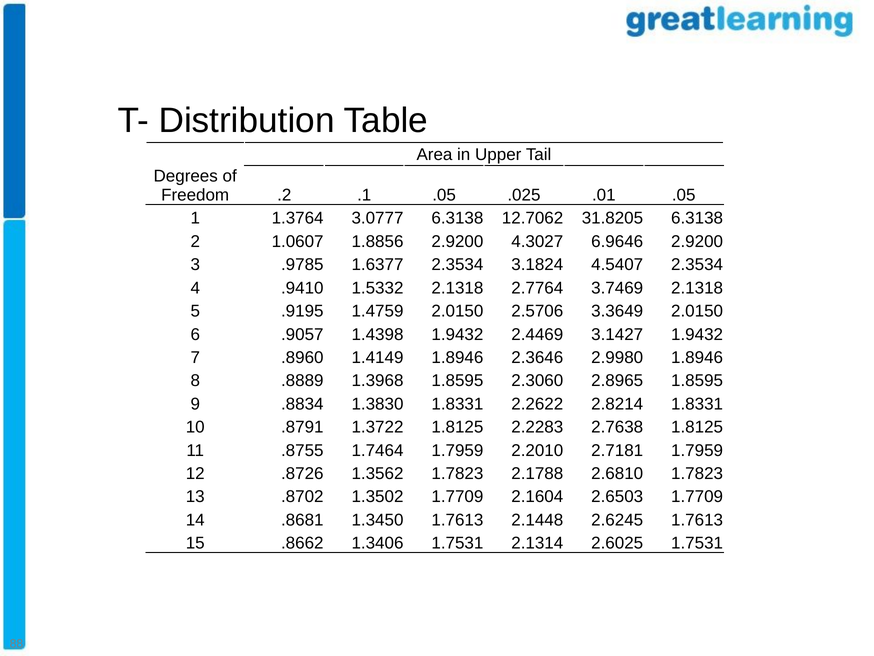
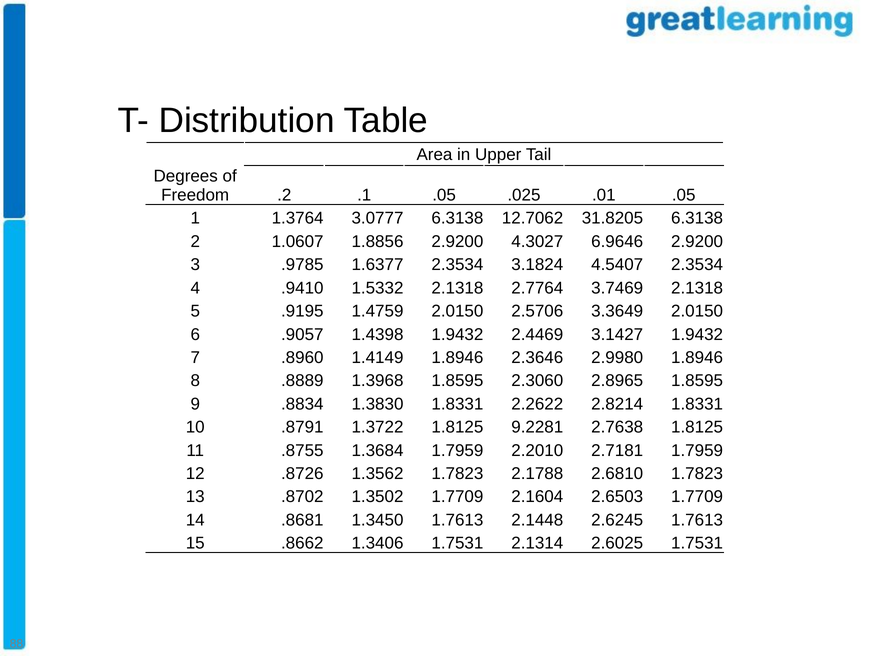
2.2283: 2.2283 -> 9.2281 (537, 427)
1.7464: 1.7464 -> 1.3684 (377, 450)
